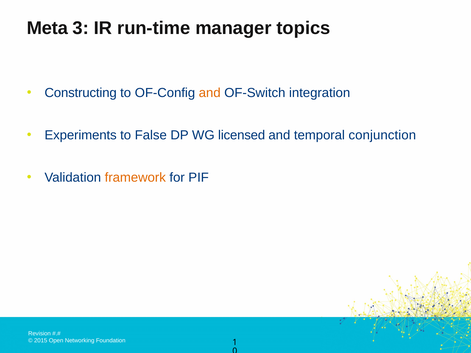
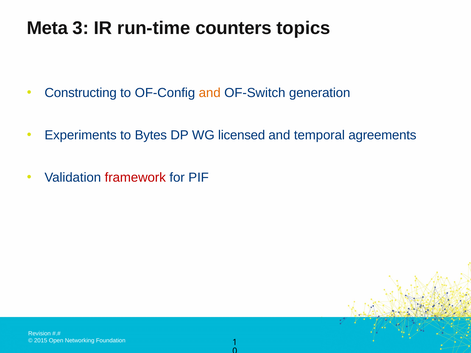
manager: manager -> counters (234, 28)
integration: integration -> generation (320, 93)
False: False -> Bytes (151, 135)
conjunction: conjunction -> agreements (382, 135)
framework colour: orange -> red (135, 178)
